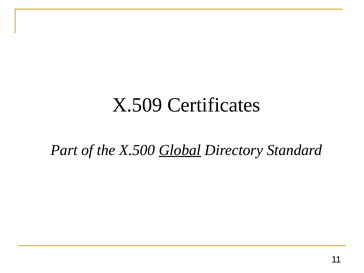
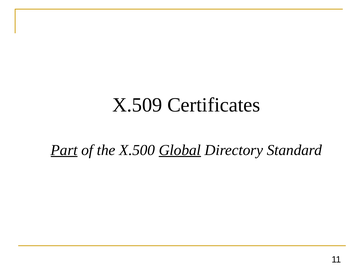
Part underline: none -> present (64, 150)
